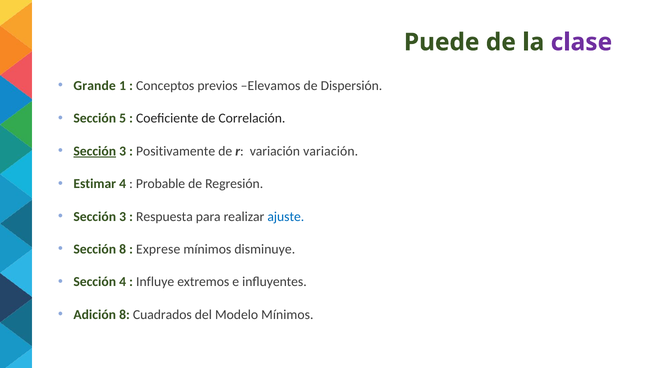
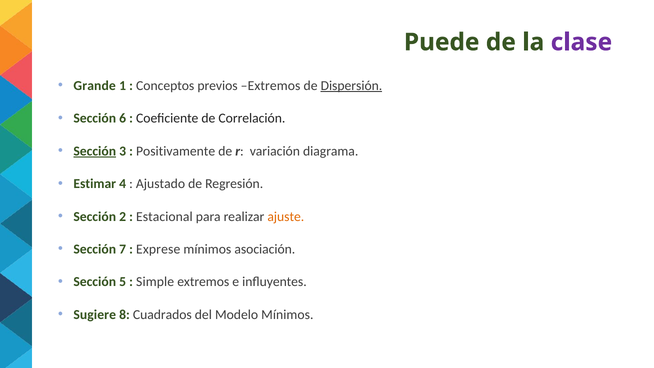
previos Elevamos: Elevamos -> Extremos (271, 86)
Dispersión underline: none -> present (351, 86)
5: 5 -> 6 (123, 118)
variación variación: variación -> diagrama (331, 151)
Probable: Probable -> Ajustado (160, 184)
3: 3 -> 2 (123, 216)
Respuesta: Respuesta -> Estacional (164, 216)
ajuste colour: blue -> orange (286, 216)
Sección 8: 8 -> 7 (123, 249)
disminuye: disminuye -> asociación (265, 249)
Sección 4: 4 -> 5 (123, 282)
Influye: Influye -> Simple (155, 282)
Adición: Adición -> Sugiere (95, 315)
